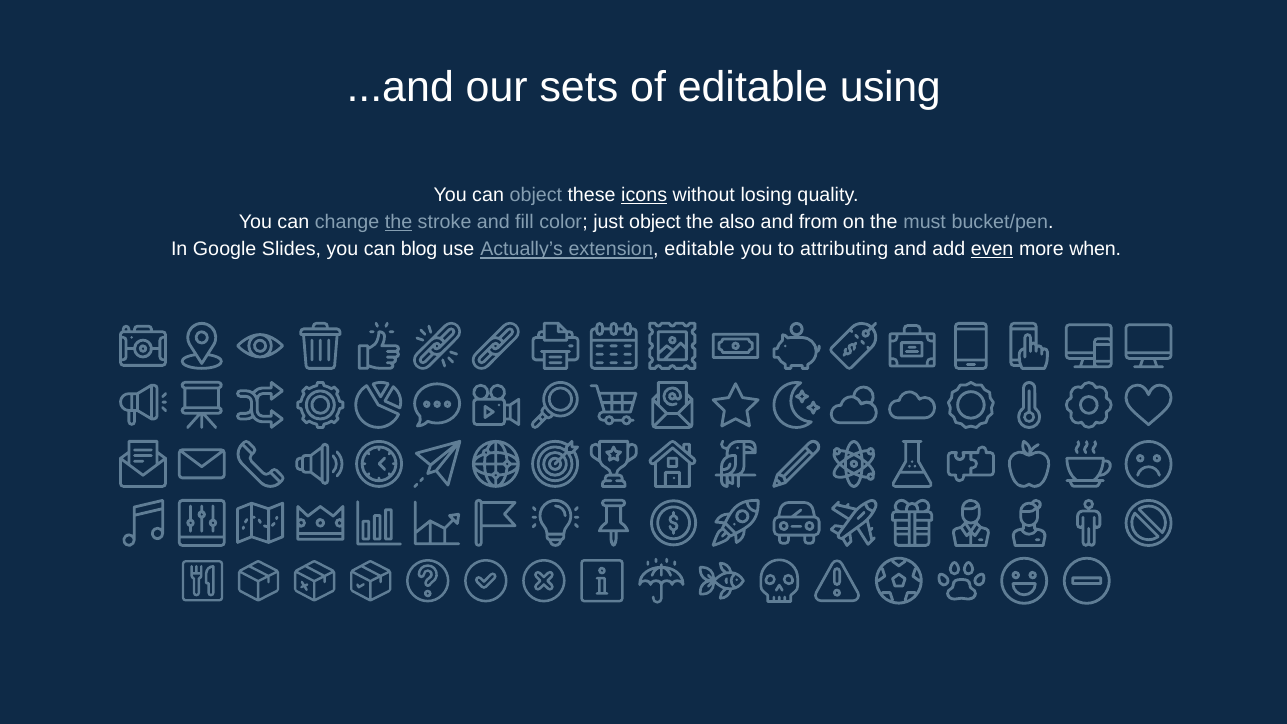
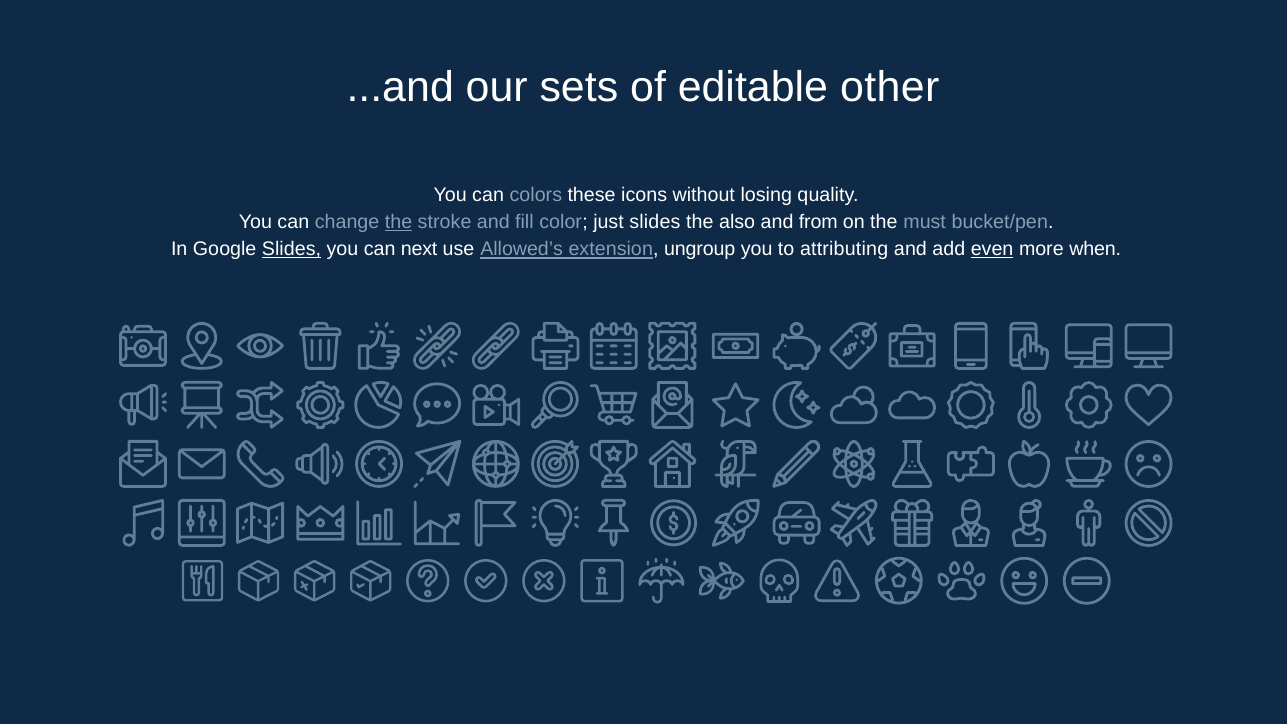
using: using -> other (890, 87)
can object: object -> colors (536, 195)
icons underline: present -> none (644, 195)
just object: object -> slides (655, 222)
Slides underline: none -> present (291, 249)
blog: blog -> next (419, 249)
Actually’s: Actually’s -> Allowed’s (522, 249)
extension editable: editable -> ungroup (700, 249)
